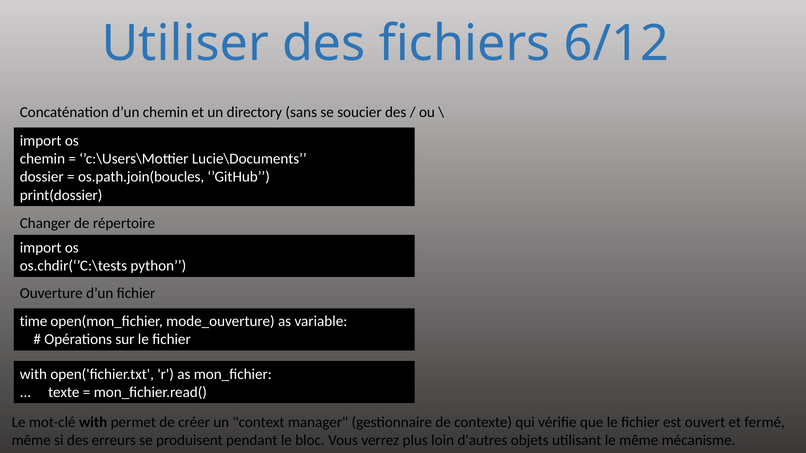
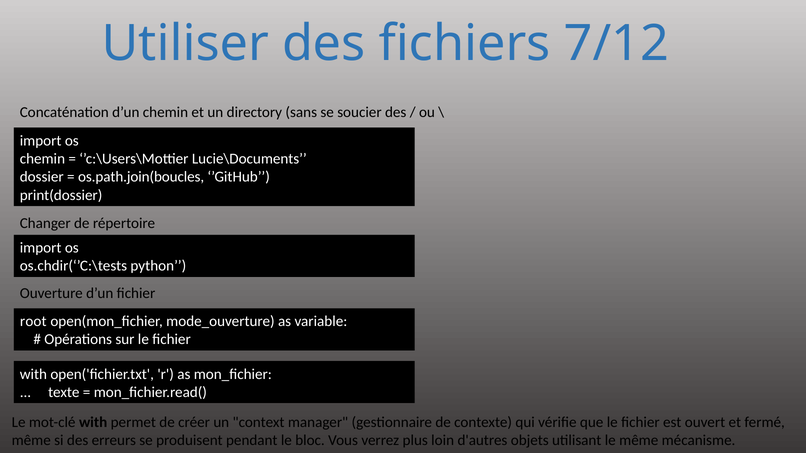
6/12: 6/12 -> 7/12 (616, 43)
time: time -> root (33, 322)
